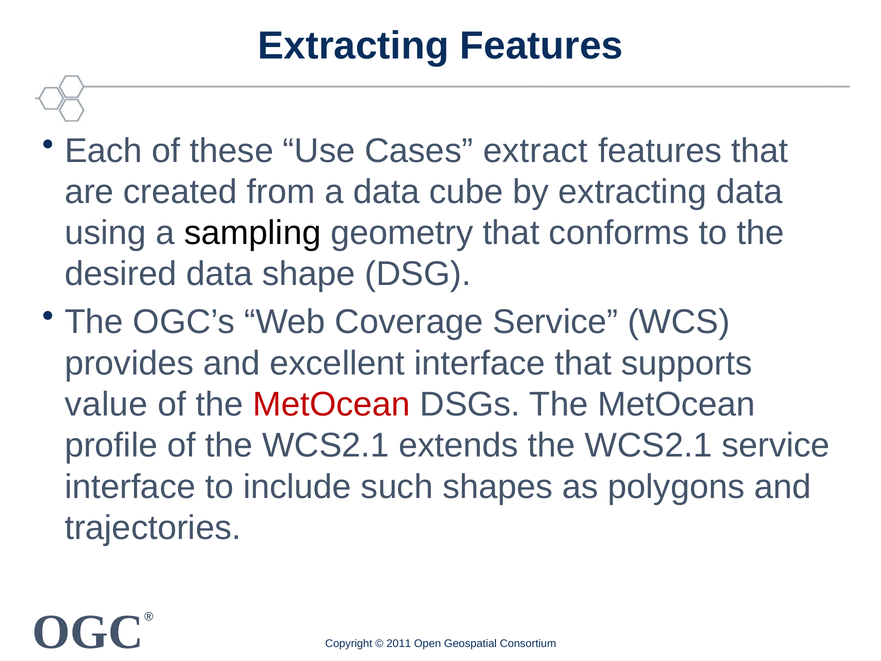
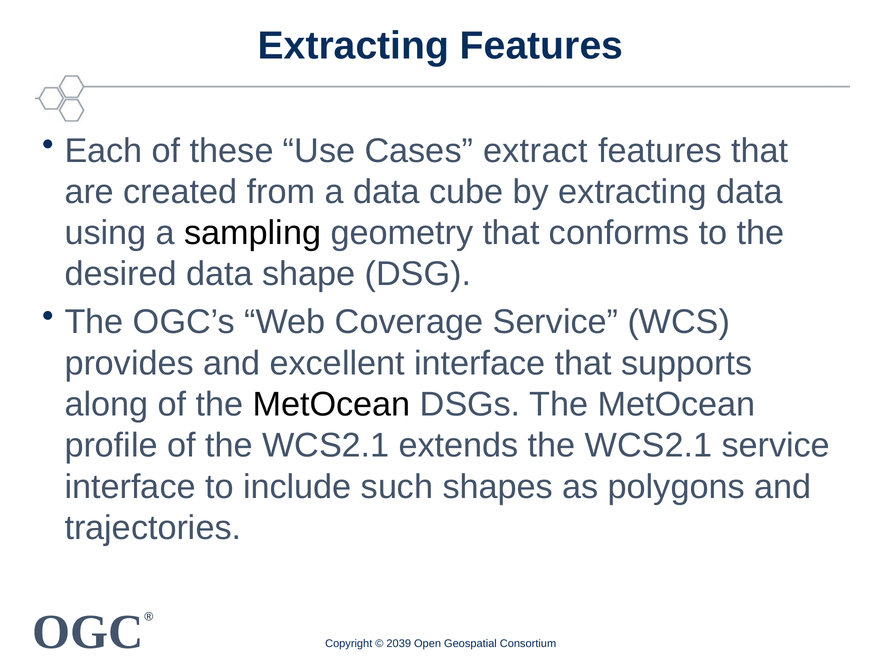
value: value -> along (106, 404)
MetOcean colour: red -> black (332, 404)
2011: 2011 -> 2039 (399, 643)
